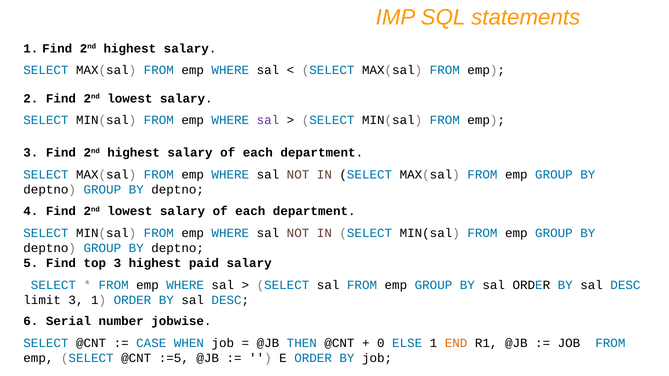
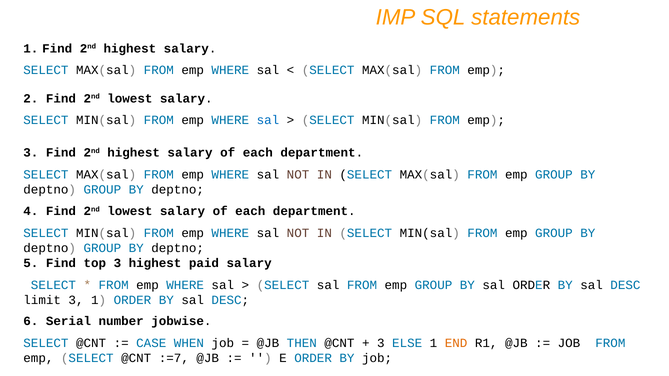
sal colour: purple -> blue (268, 120)
0: 0 -> 3 (381, 343)
:=5: :=5 -> :=7 (174, 358)
